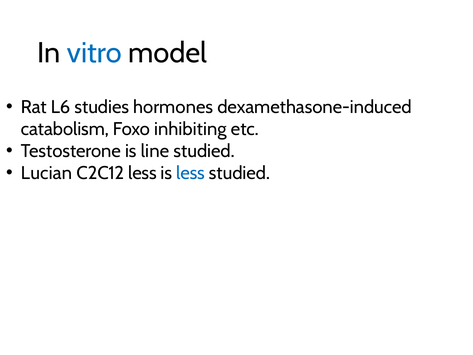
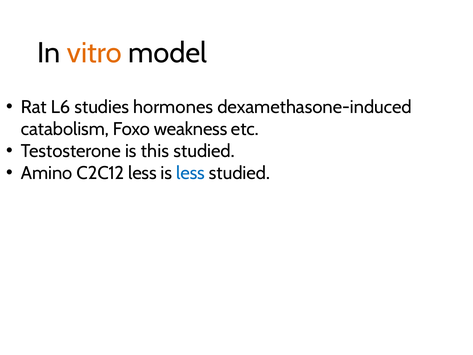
vitro colour: blue -> orange (94, 53)
inhibiting: inhibiting -> weakness (191, 129)
line: line -> this (155, 151)
Lucian: Lucian -> Amino (47, 173)
